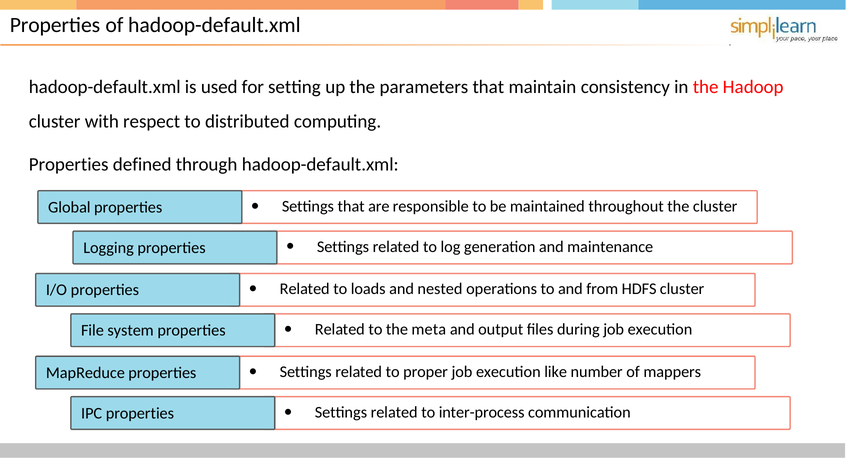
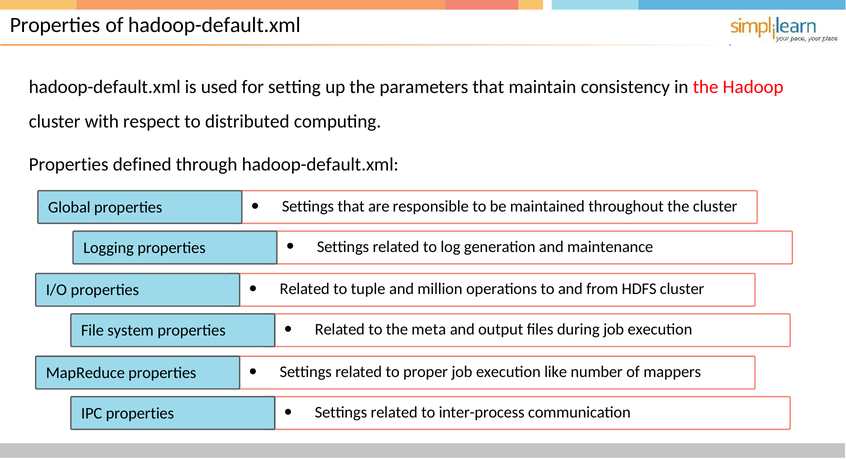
loads: loads -> tuple (368, 289)
nested: nested -> million (440, 289)
